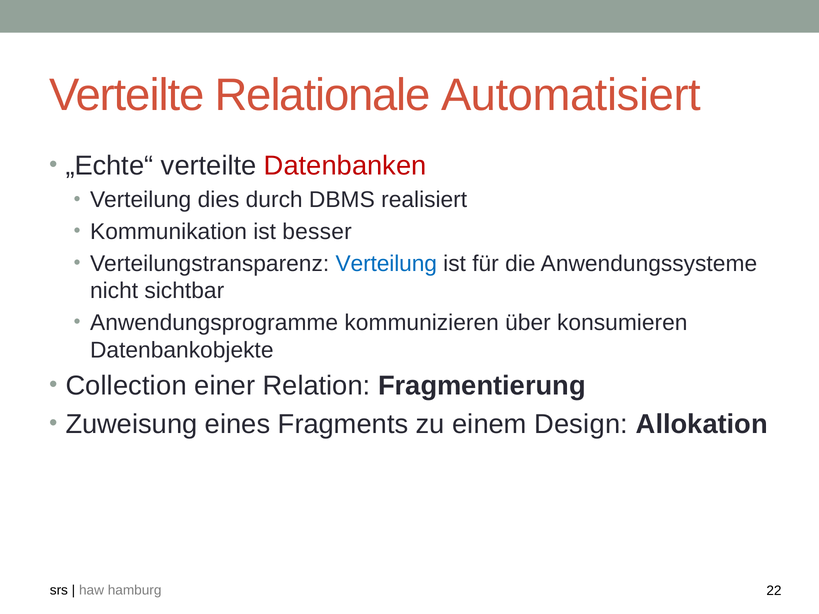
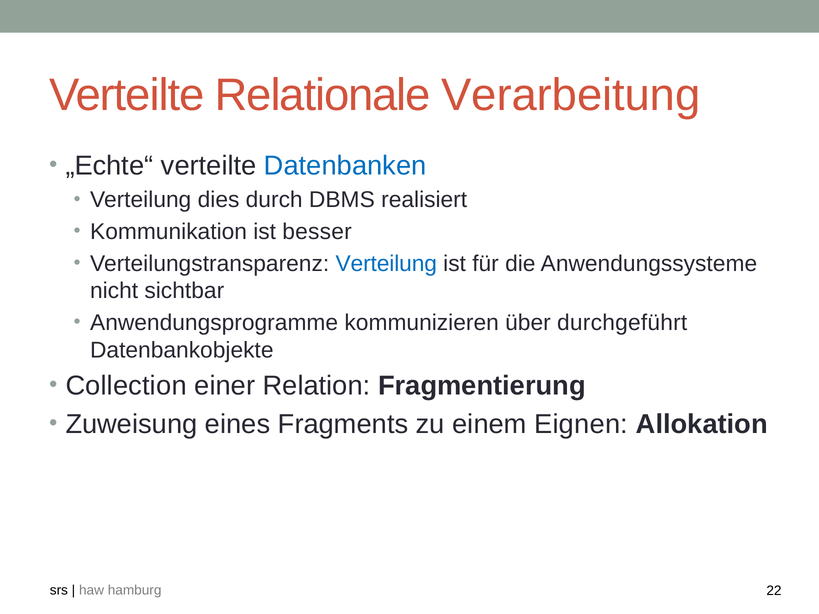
Automatisiert: Automatisiert -> Verarbeitung (571, 95)
Datenbanken colour: red -> blue (345, 166)
konsumieren: konsumieren -> durchgeführt (622, 323)
Design: Design -> Eignen (581, 424)
